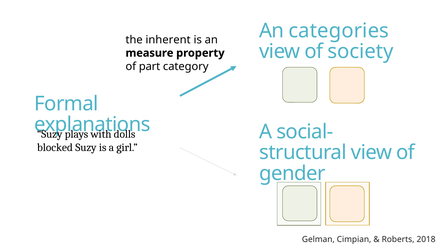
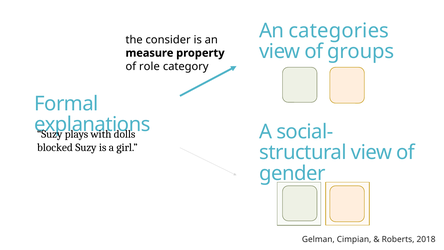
inherent: inherent -> consider (168, 40)
society: society -> groups (361, 51)
part: part -> role (149, 66)
